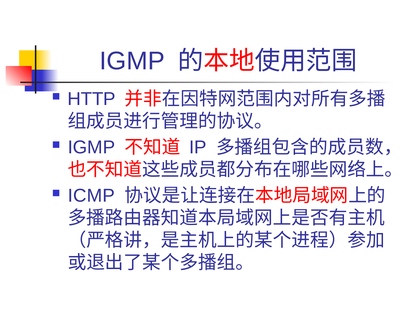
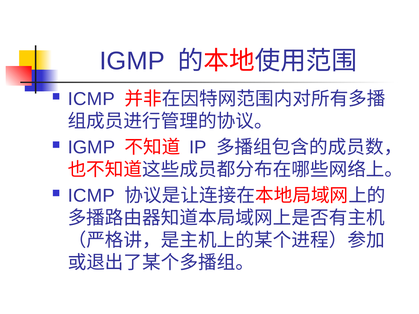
HTTP: HTTP -> ICMP (91, 99)
